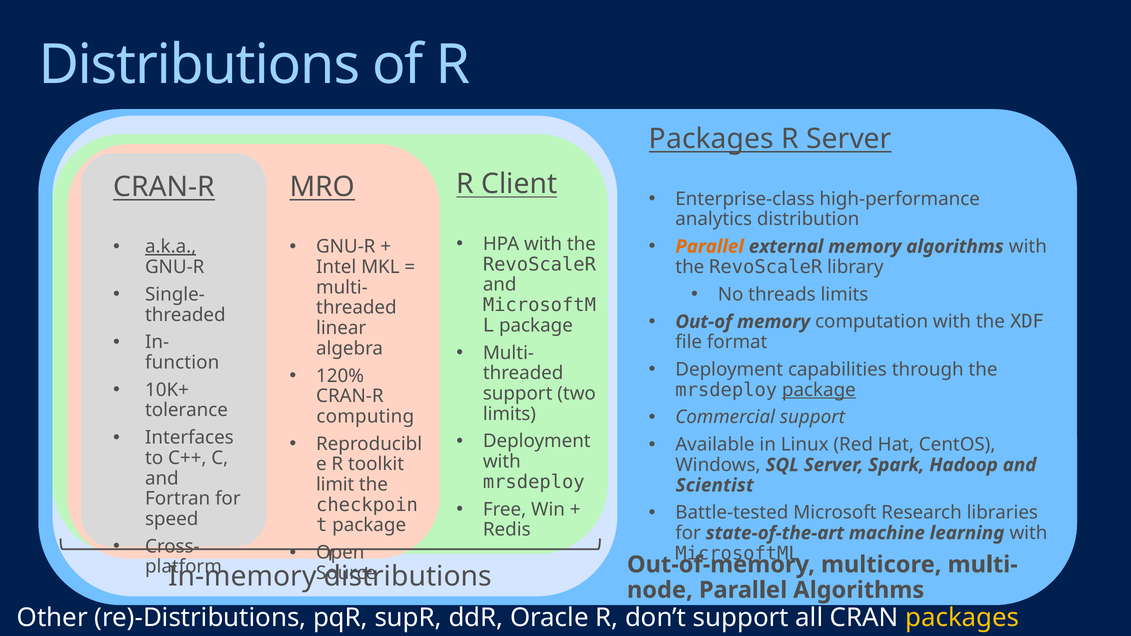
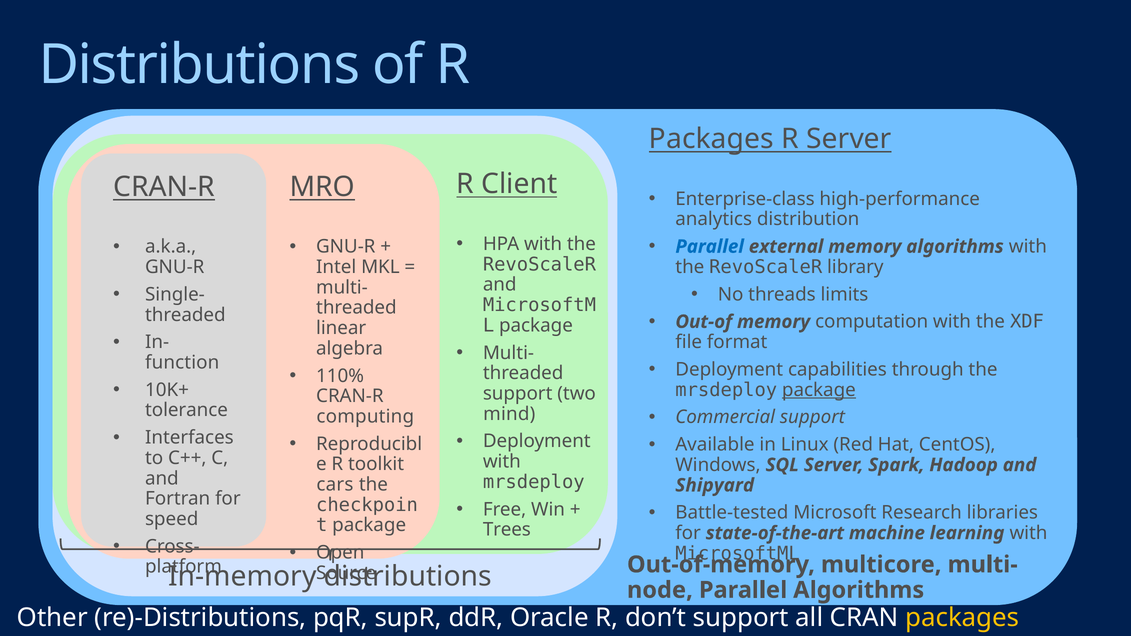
Parallel colour: orange -> blue (710, 247)
a.k.a underline: present -> none (171, 247)
120%: 120% -> 110% (340, 376)
limits: limits -> mind (509, 414)
limit: limit -> cars (335, 485)
Scientist: Scientist -> Shipyard (715, 485)
Redis: Redis -> Trees (507, 530)
